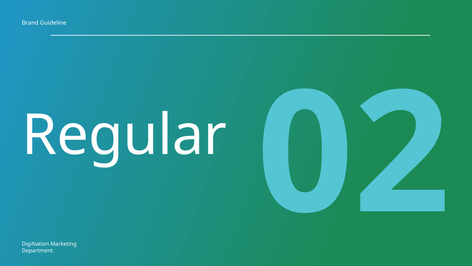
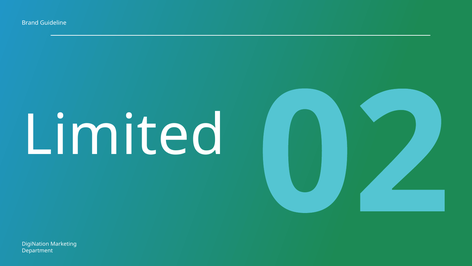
Regular: Regular -> Limited (124, 135)
